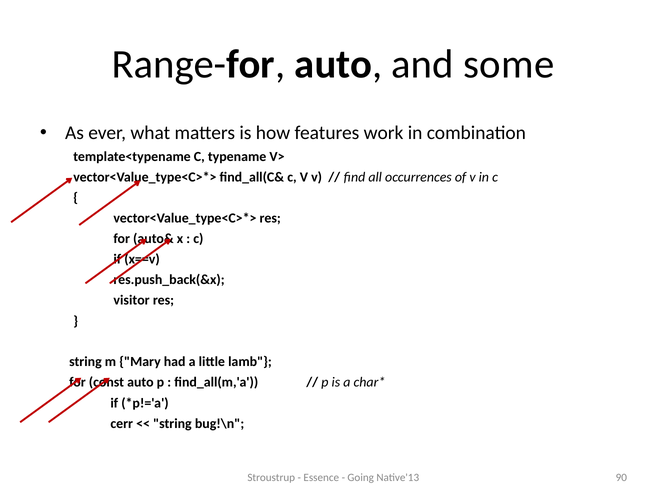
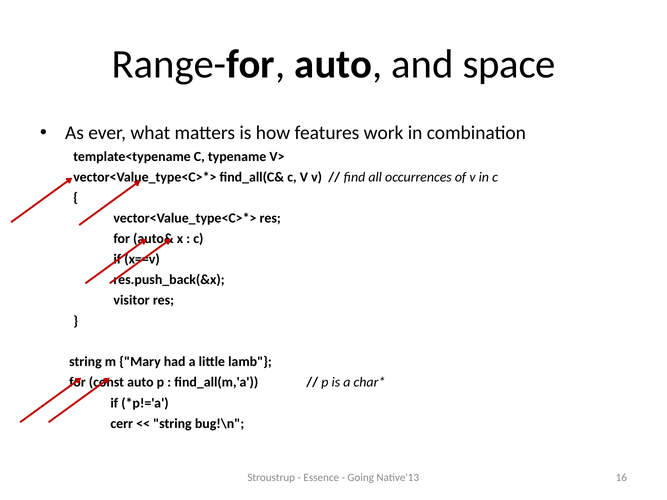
some: some -> space (509, 65)
90: 90 -> 16 (621, 478)
